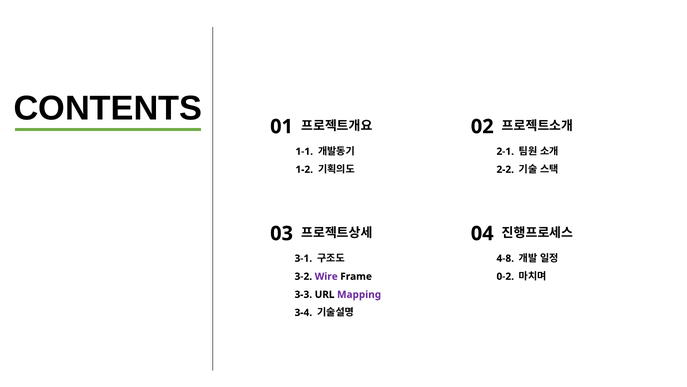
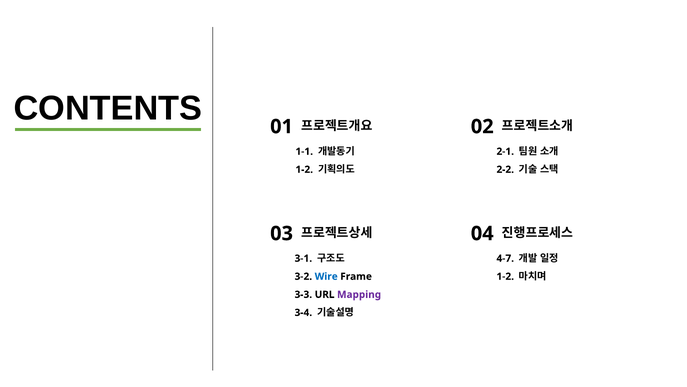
4-8: 4-8 -> 4-7 (505, 258)
Wire colour: purple -> blue (326, 276)
0-2: 0-2 -> 1-2 (505, 276)
